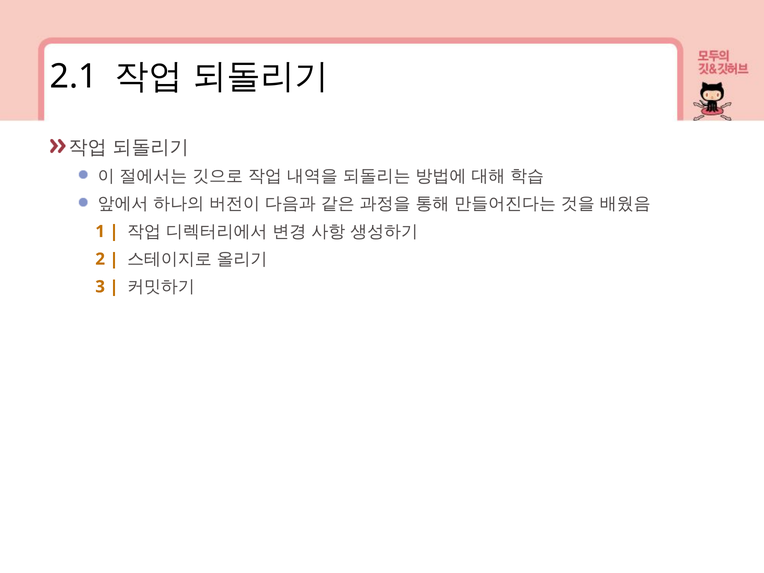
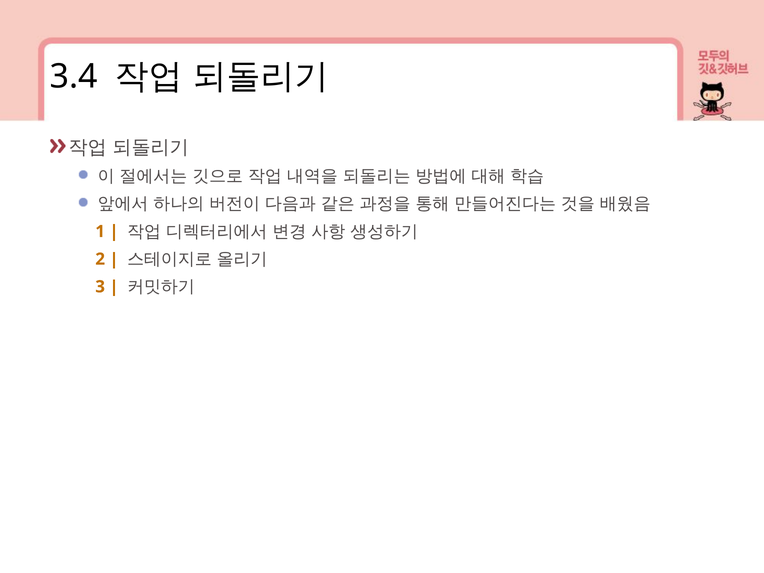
2.1: 2.1 -> 3.4 (74, 76)
